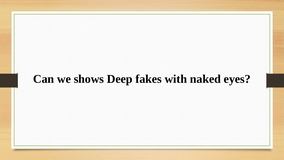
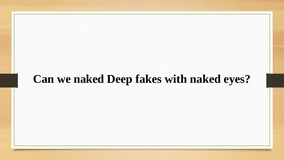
we shows: shows -> naked (89, 79)
